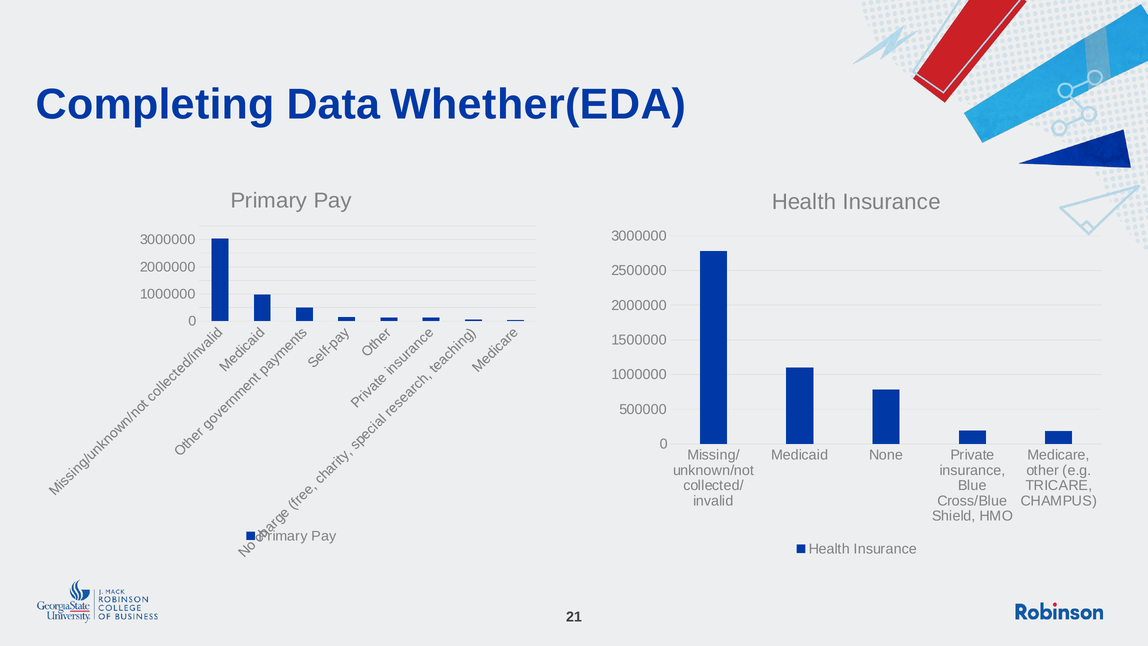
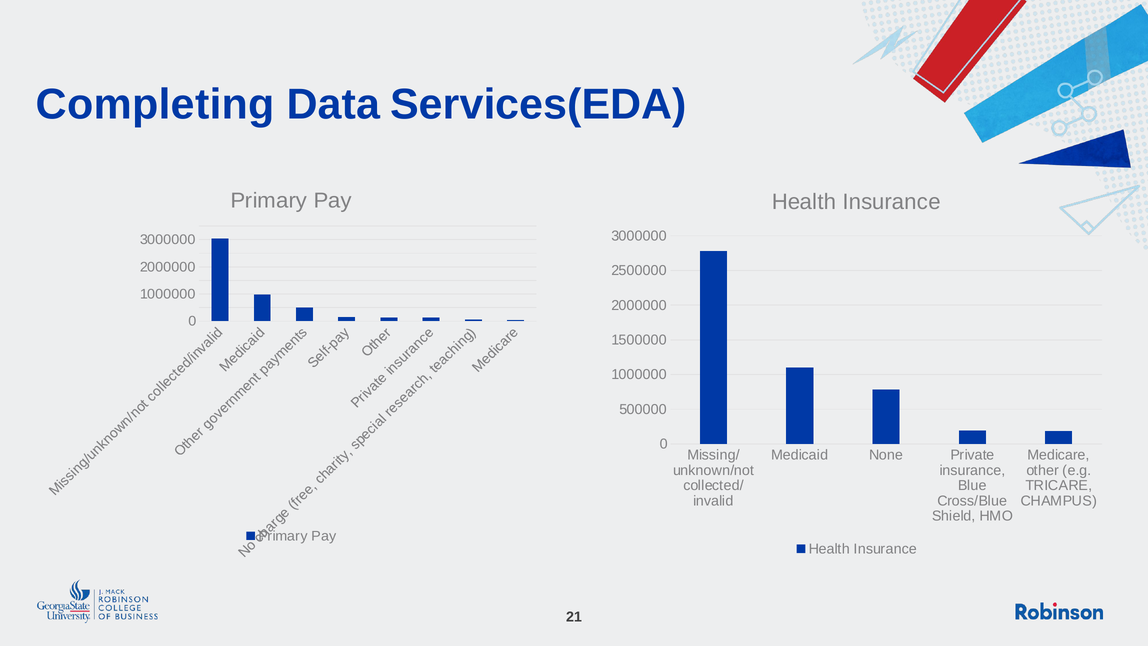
Whether(EDA: Whether(EDA -> Services(EDA (539, 104)
